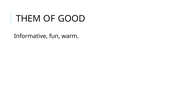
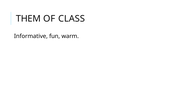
GOOD: GOOD -> CLASS (72, 19)
